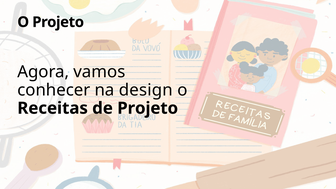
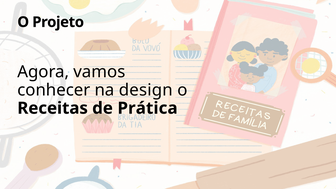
de Projeto: Projeto -> Prática (148, 108)
